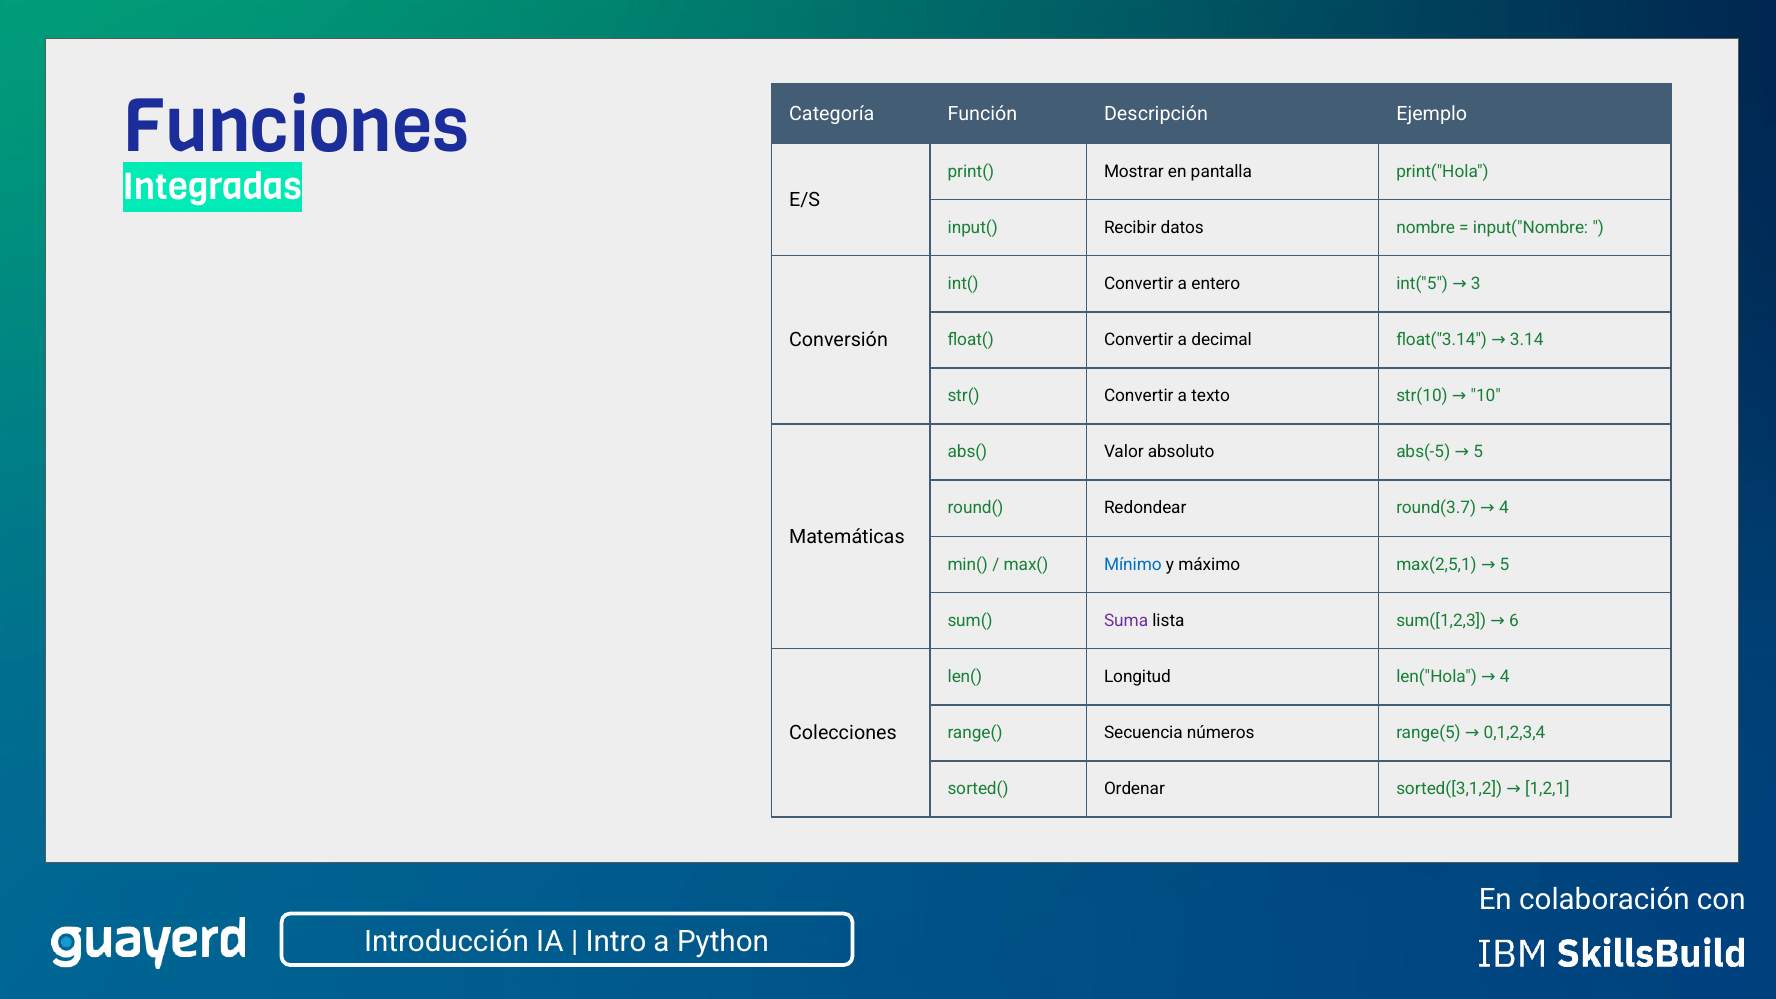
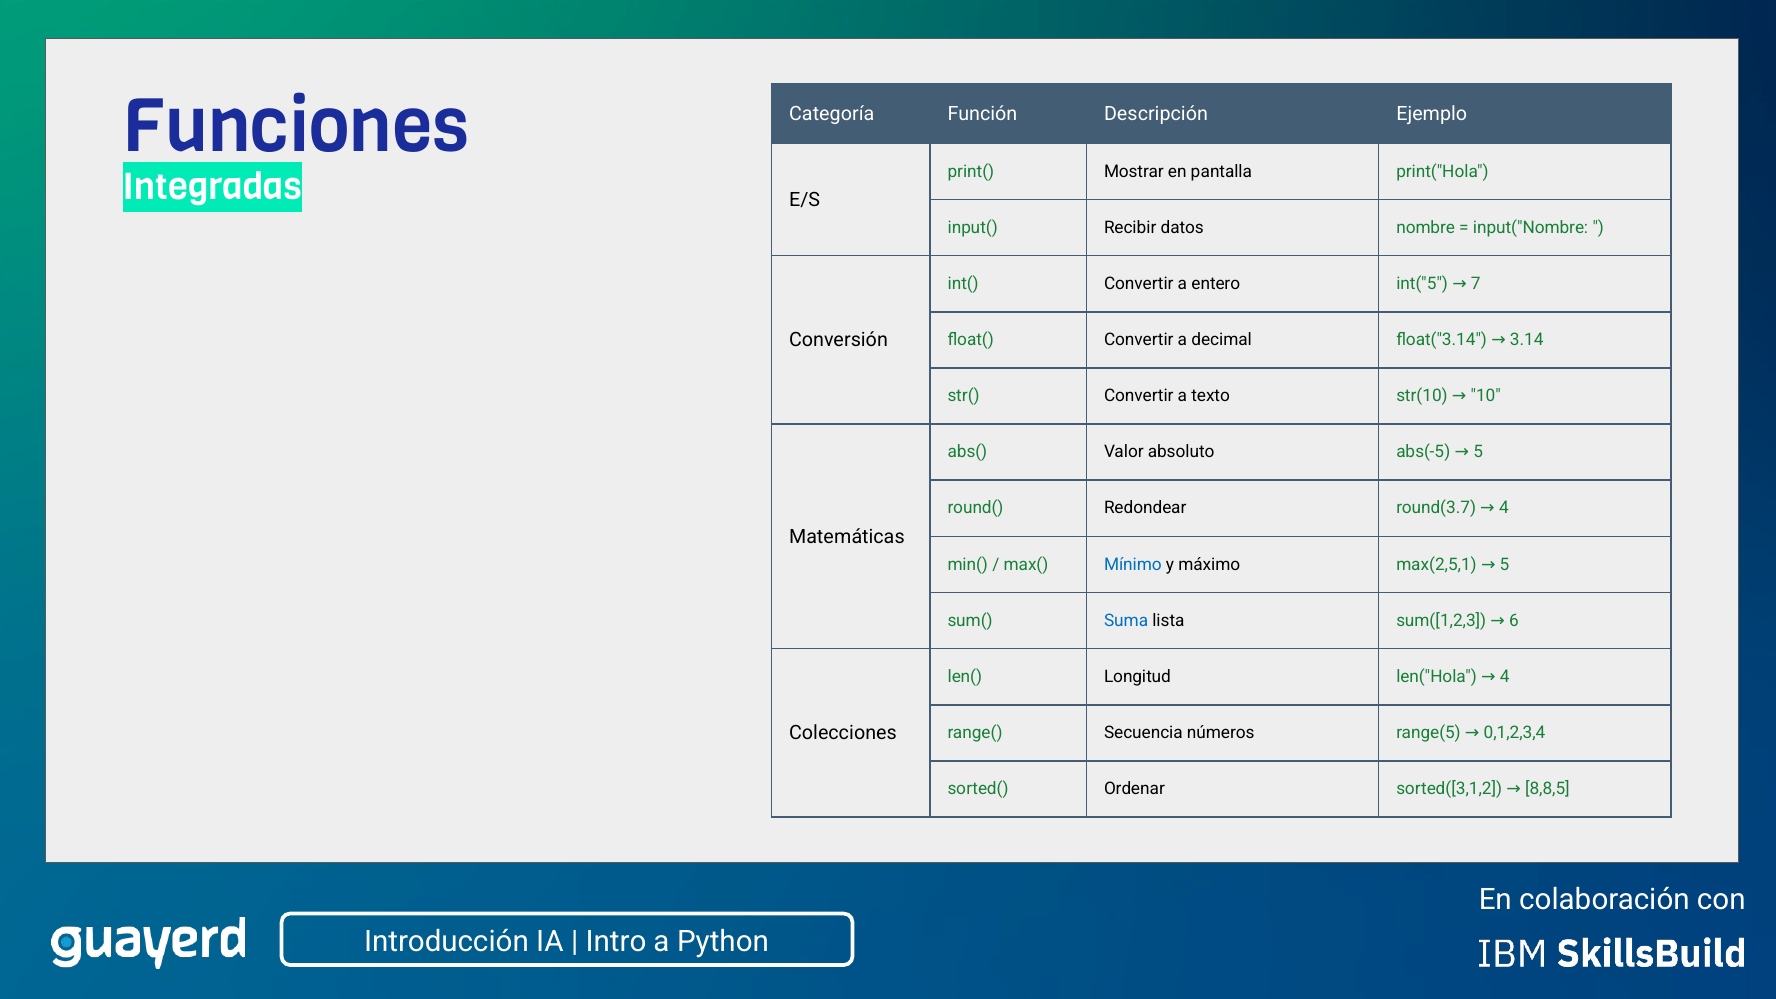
3: 3 -> 7 (1476, 284)
Suma colour: purple -> blue (1126, 621)
1,2,1: 1,2,1 -> 8,8,5 (1547, 789)
